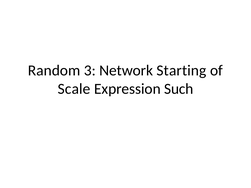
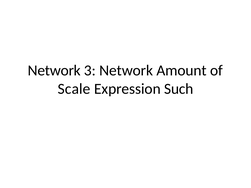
Random: Random -> Network (54, 71)
Starting: Starting -> Amount (182, 71)
